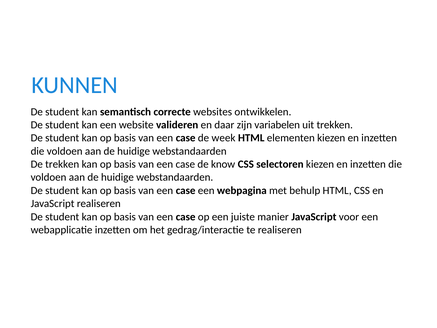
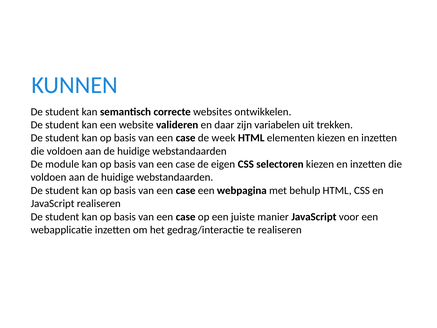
De trekken: trekken -> module (62, 164)
know: know -> eigen (223, 164)
